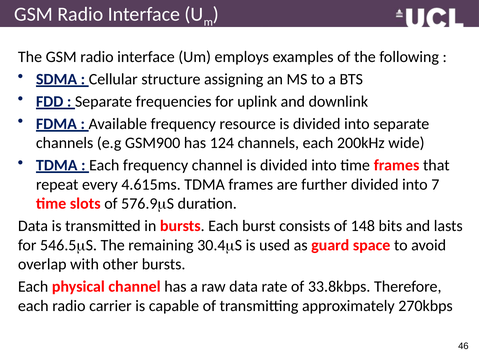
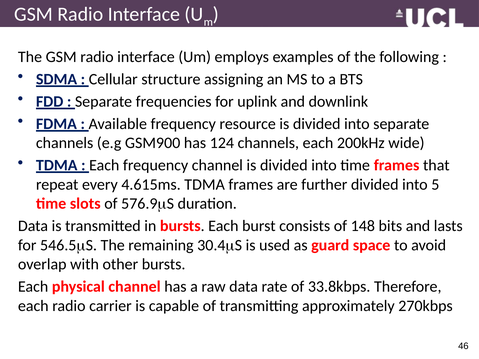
7: 7 -> 5 (435, 185)
